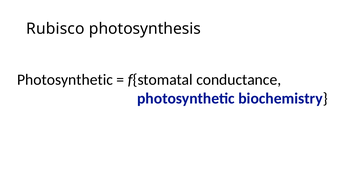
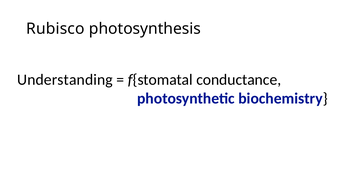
Photosynthetic: Photosynthetic -> Understanding (65, 80)
